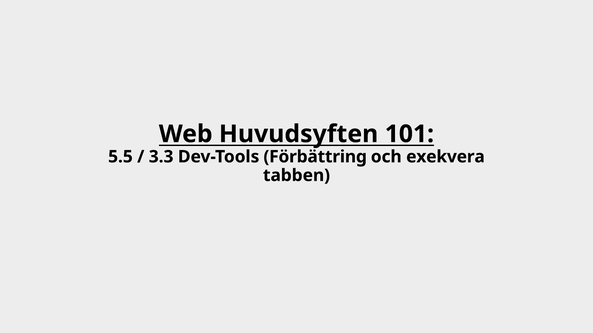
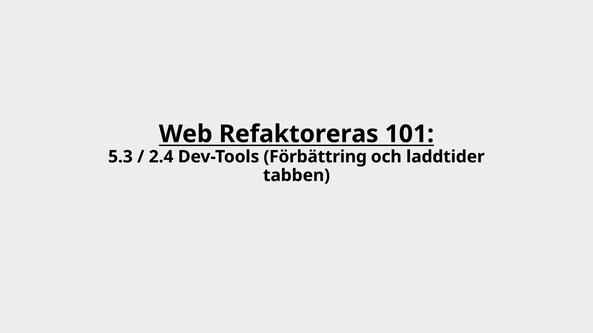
Huvudsyften: Huvudsyften -> Refaktoreras (299, 134)
5.5: 5.5 -> 5.3 (120, 157)
3.3: 3.3 -> 2.4 (161, 157)
exekvera: exekvera -> laddtider (445, 157)
